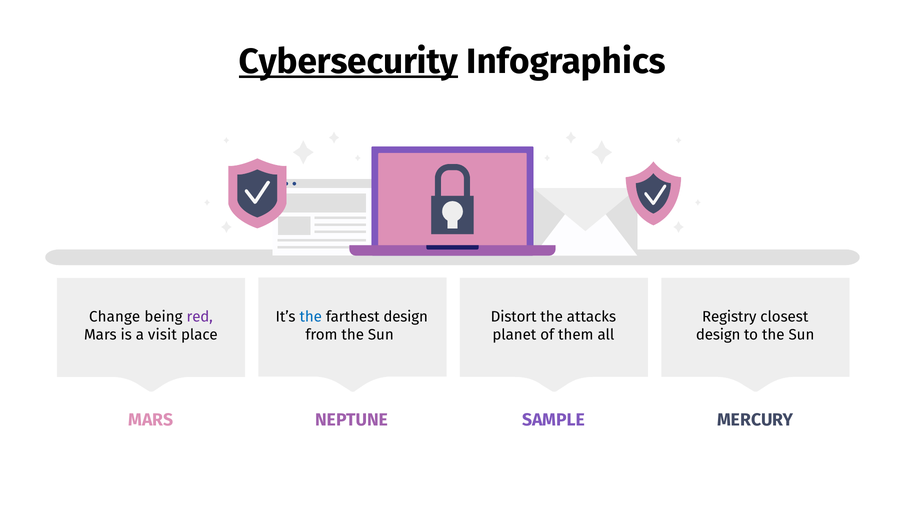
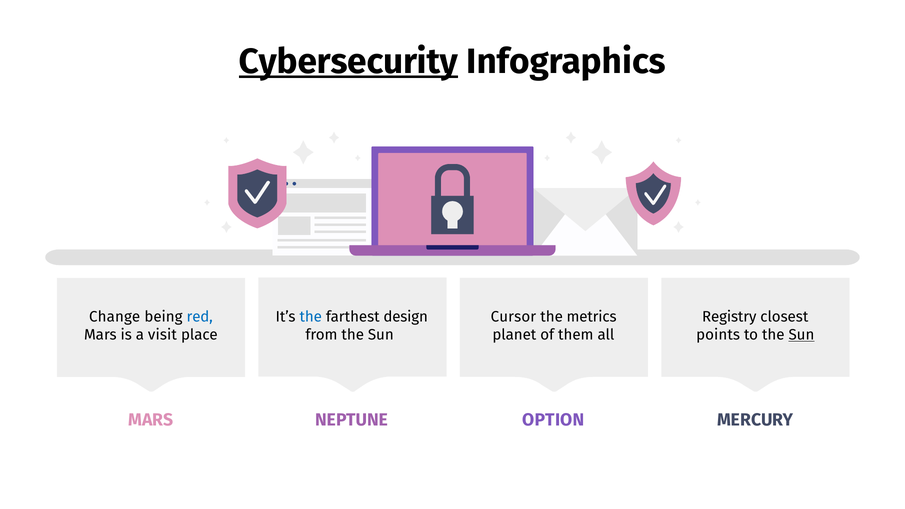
red colour: purple -> blue (200, 317)
Distort: Distort -> Cursor (513, 317)
attacks: attacks -> metrics (592, 317)
design: design -> points (718, 335)
Sun underline: none -> present (801, 335)
SAMPLE: SAMPLE -> OPTION (553, 420)
